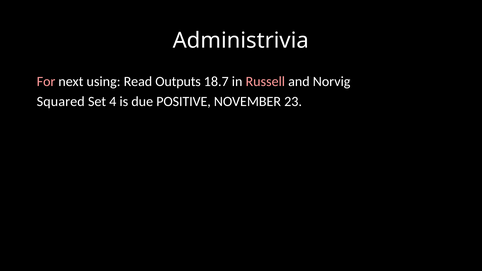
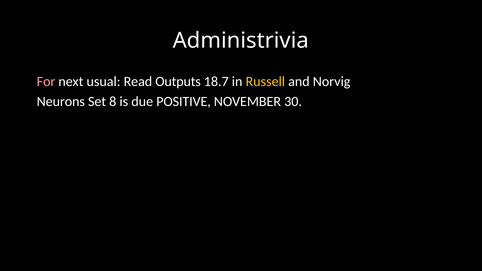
using: using -> usual (104, 81)
Russell colour: pink -> yellow (265, 81)
Squared: Squared -> Neurons (61, 102)
4: 4 -> 8 (113, 102)
23: 23 -> 30 (293, 102)
